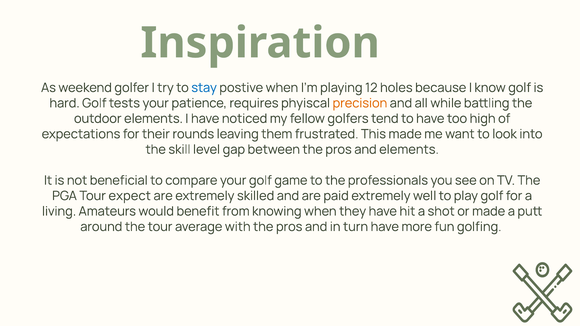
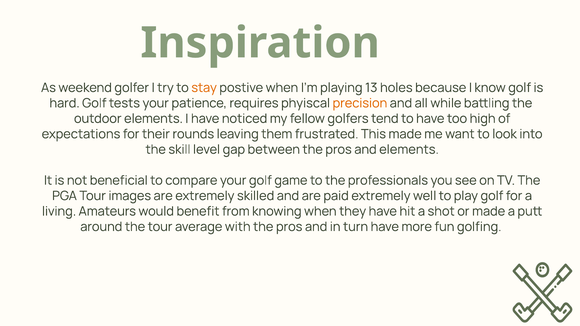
stay colour: blue -> orange (204, 88)
12: 12 -> 13 (371, 88)
expect: expect -> images (130, 196)
